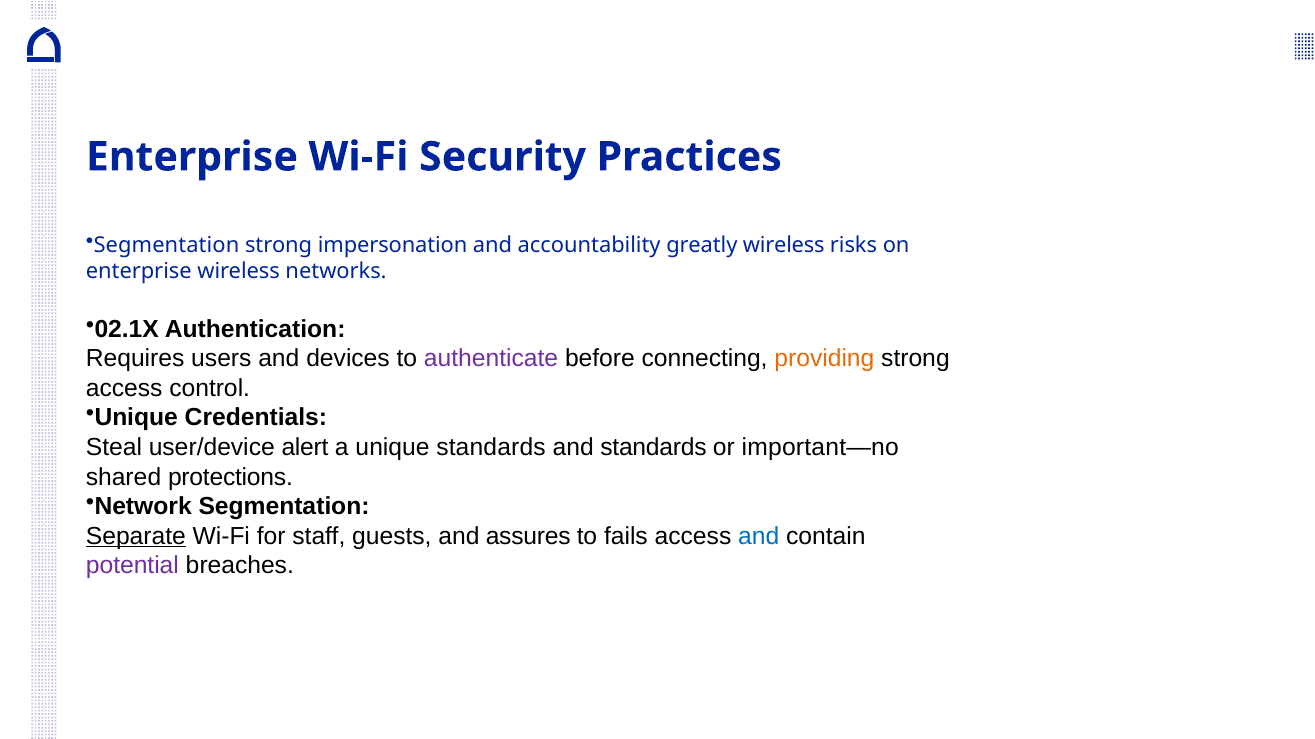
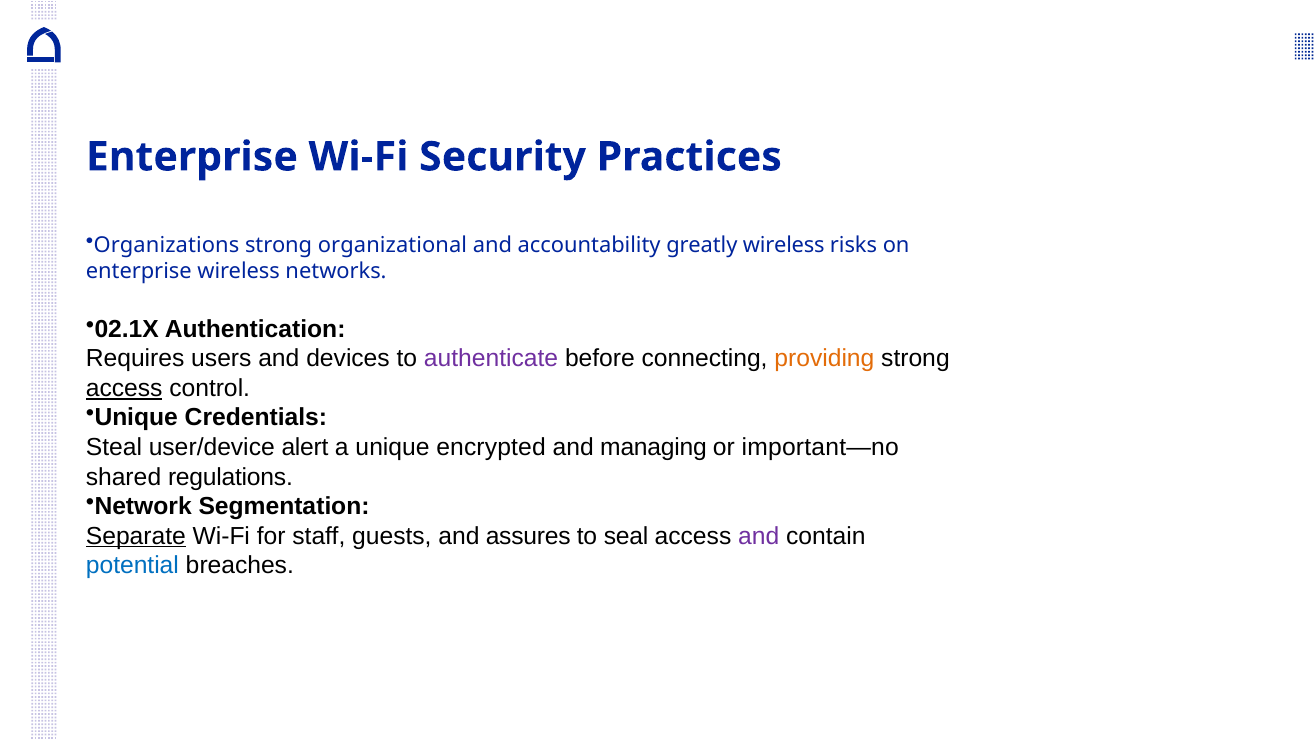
Segmentation: Segmentation -> Organizations (166, 245)
impersonation: impersonation -> organizational (393, 245)
access underline: none -> present (124, 389)
unique standards: standards -> encrypted (491, 448)
and standards: standards -> managing (653, 448)
protections: protections -> regulations (230, 477)
fails: fails -> seal (626, 537)
and colour: blue -> purple (759, 537)
potential colour: purple -> blue (132, 566)
